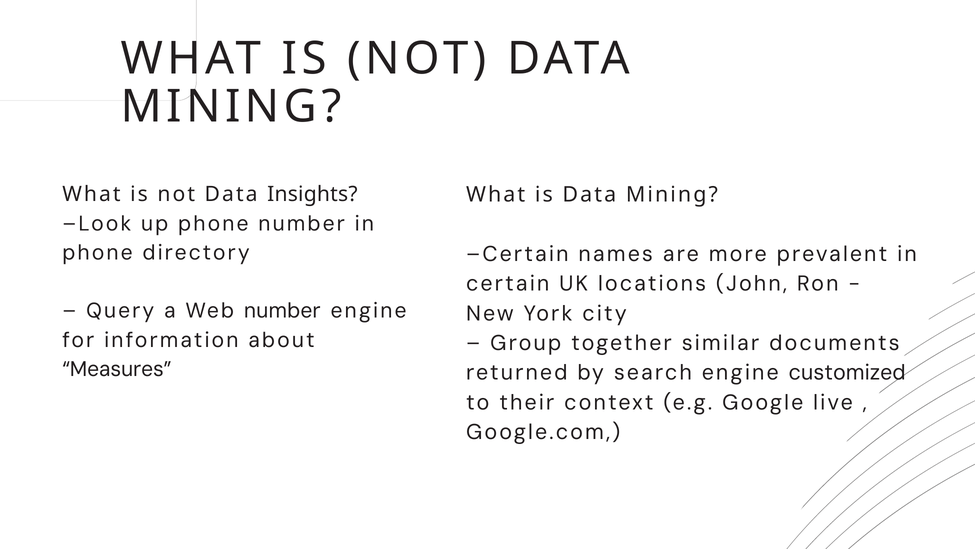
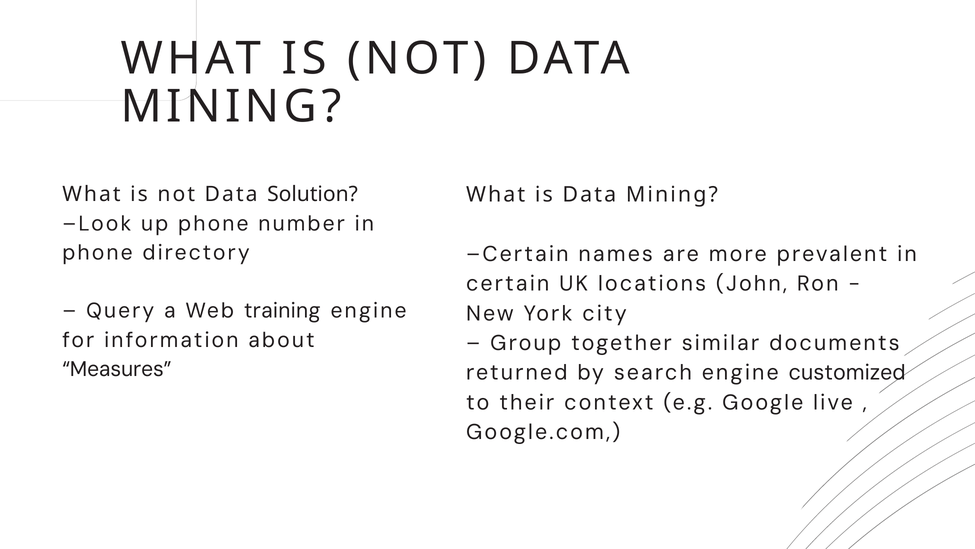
Insights: Insights -> Solution (312, 194)
Web number: number -> training (282, 311)
